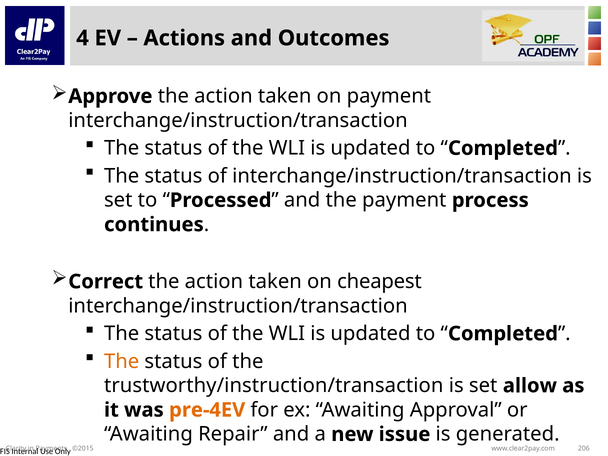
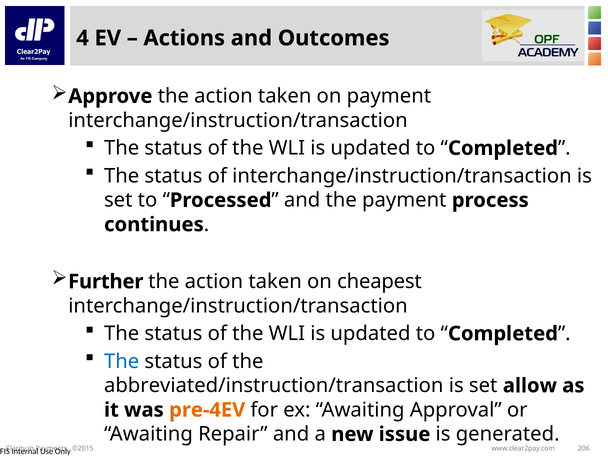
Correct: Correct -> Further (106, 282)
The colour: orange -> blue (122, 361)
trustworthy/instruction/transaction: trustworthy/instruction/transaction -> abbreviated/instruction/transaction (274, 386)
